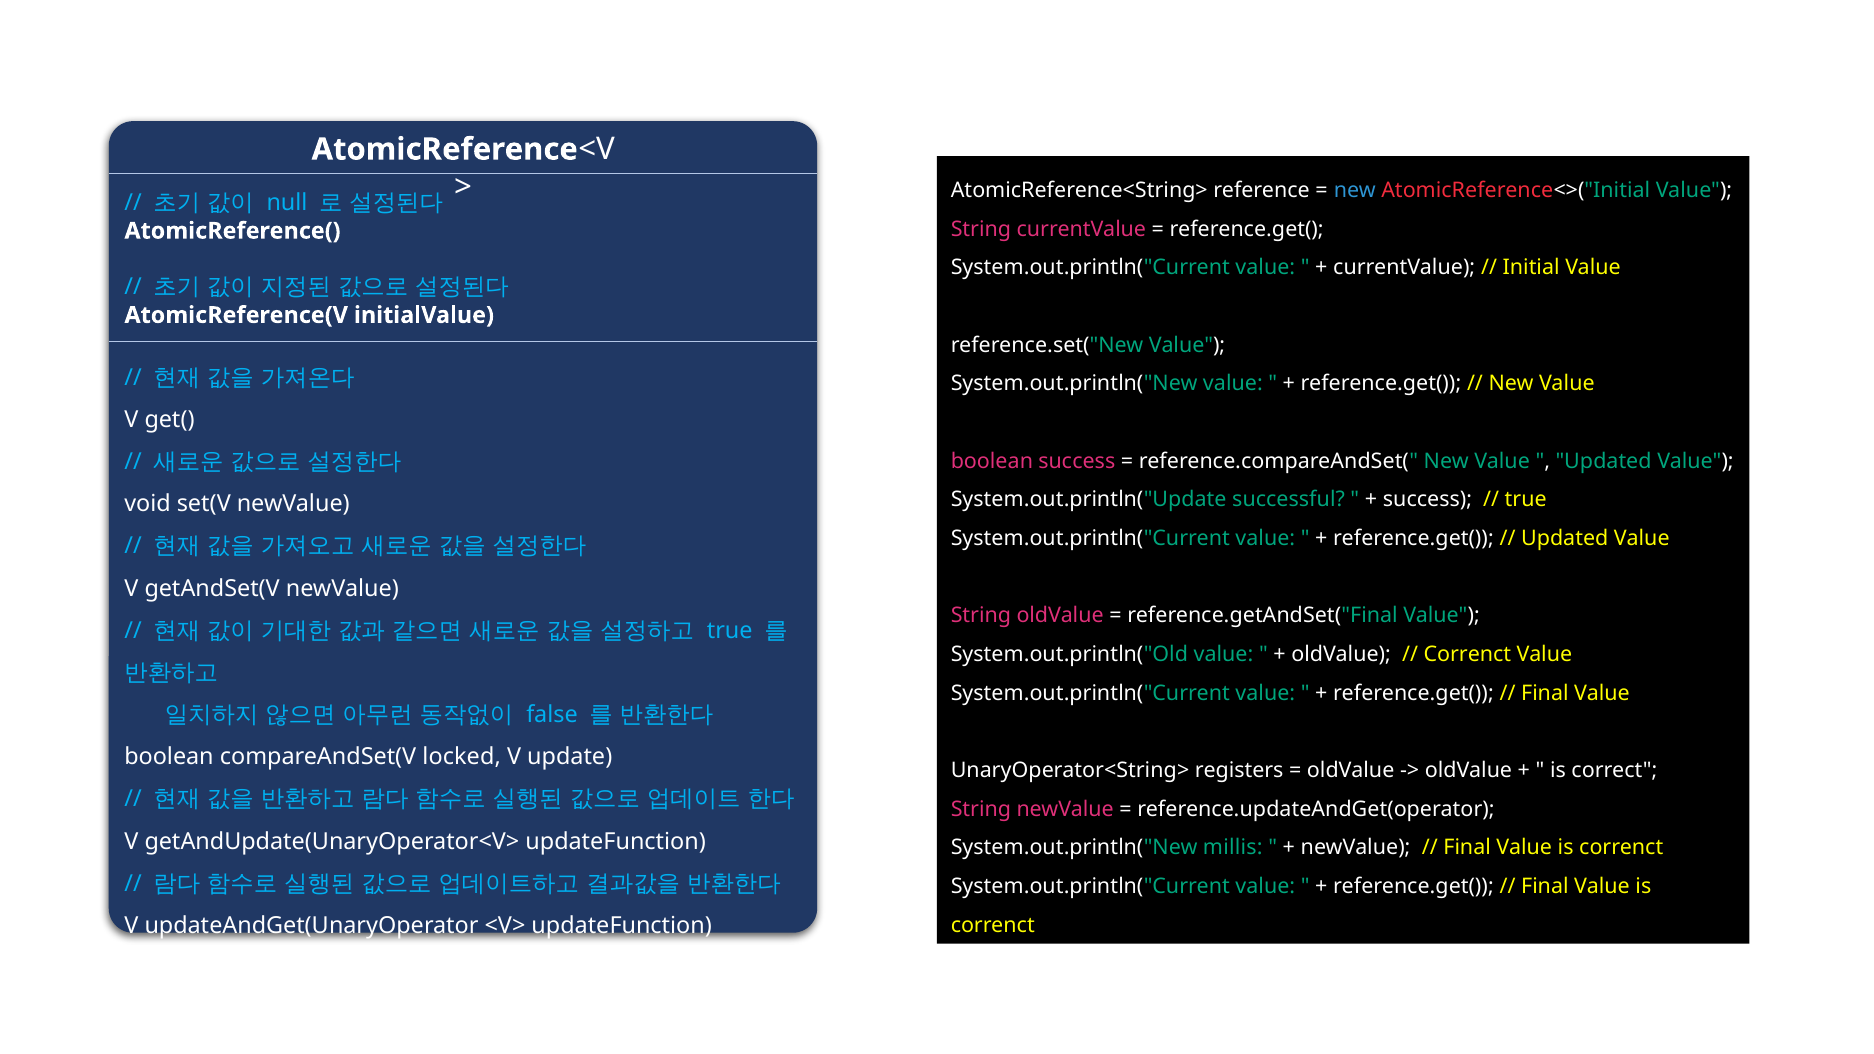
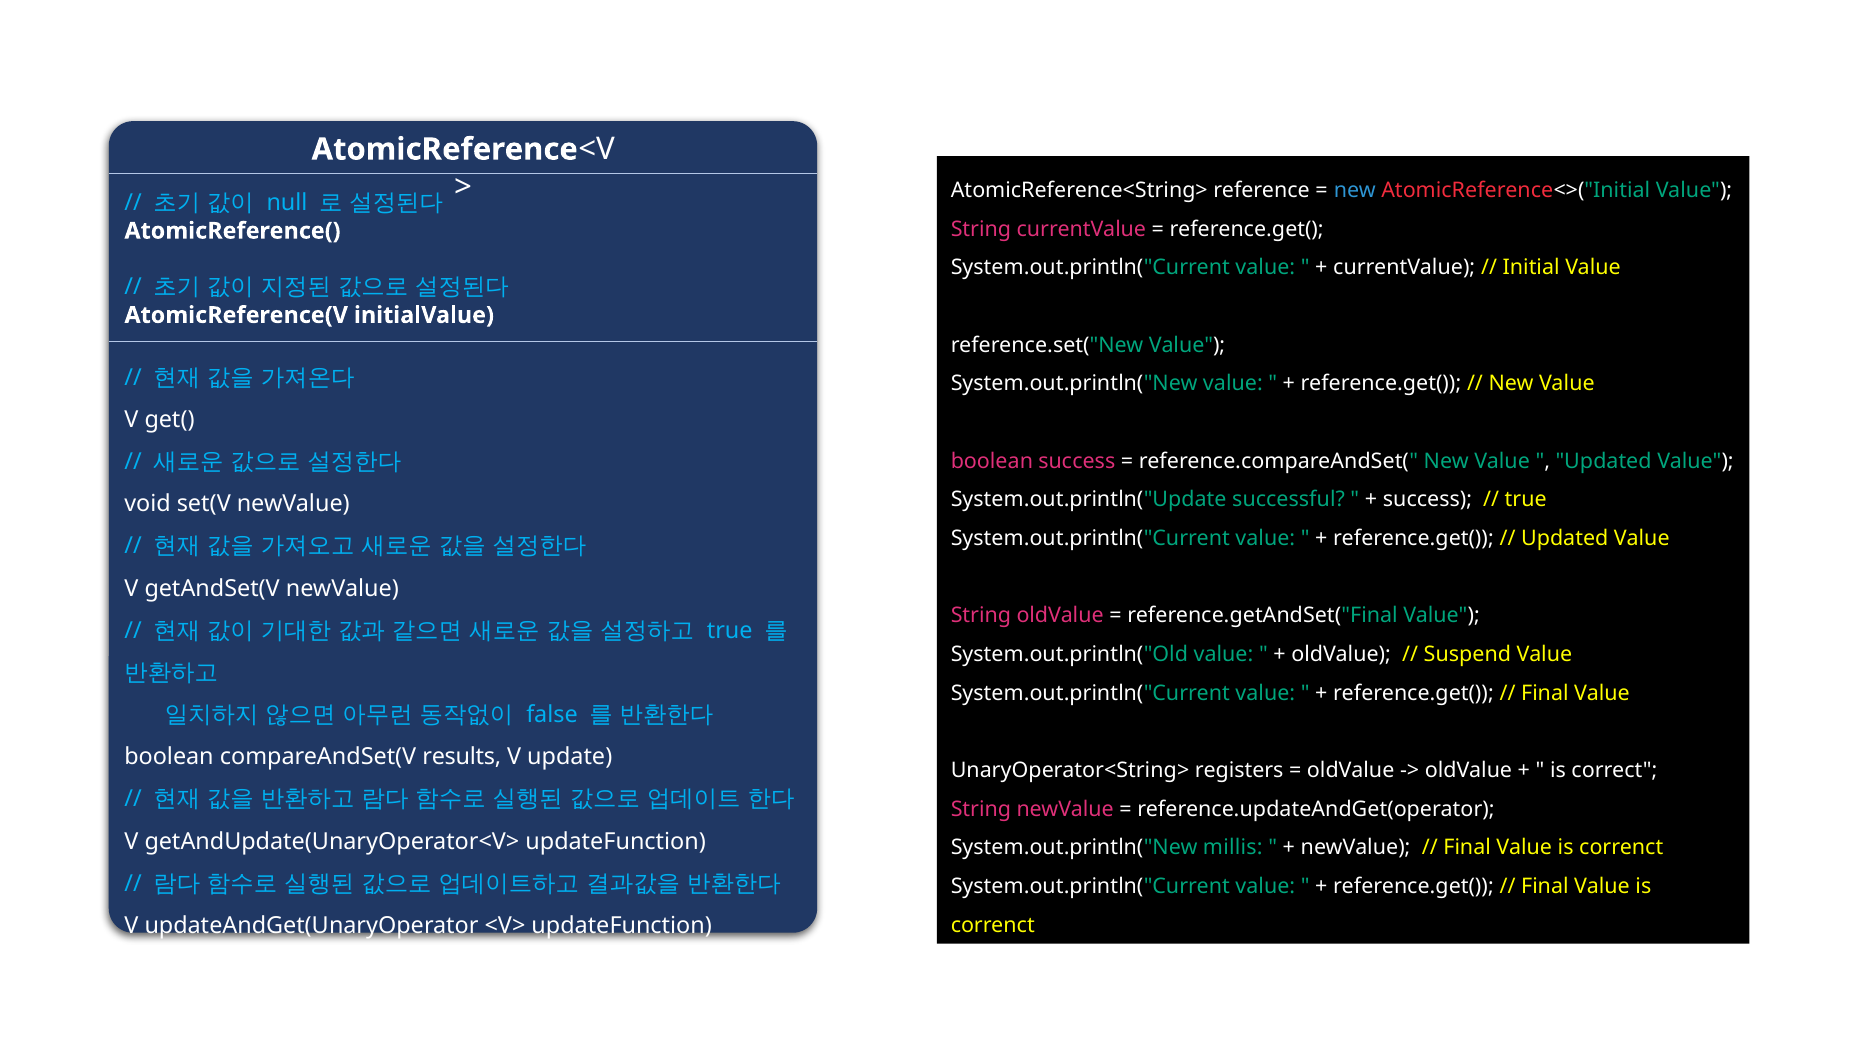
Correnct: Correnct -> Suspend (1467, 655)
locked: locked -> results (462, 757)
